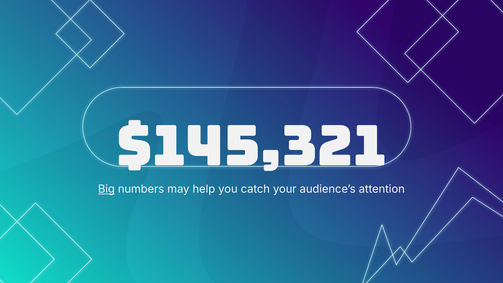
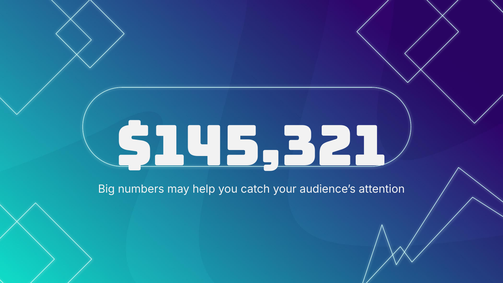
Big underline: present -> none (106, 189)
